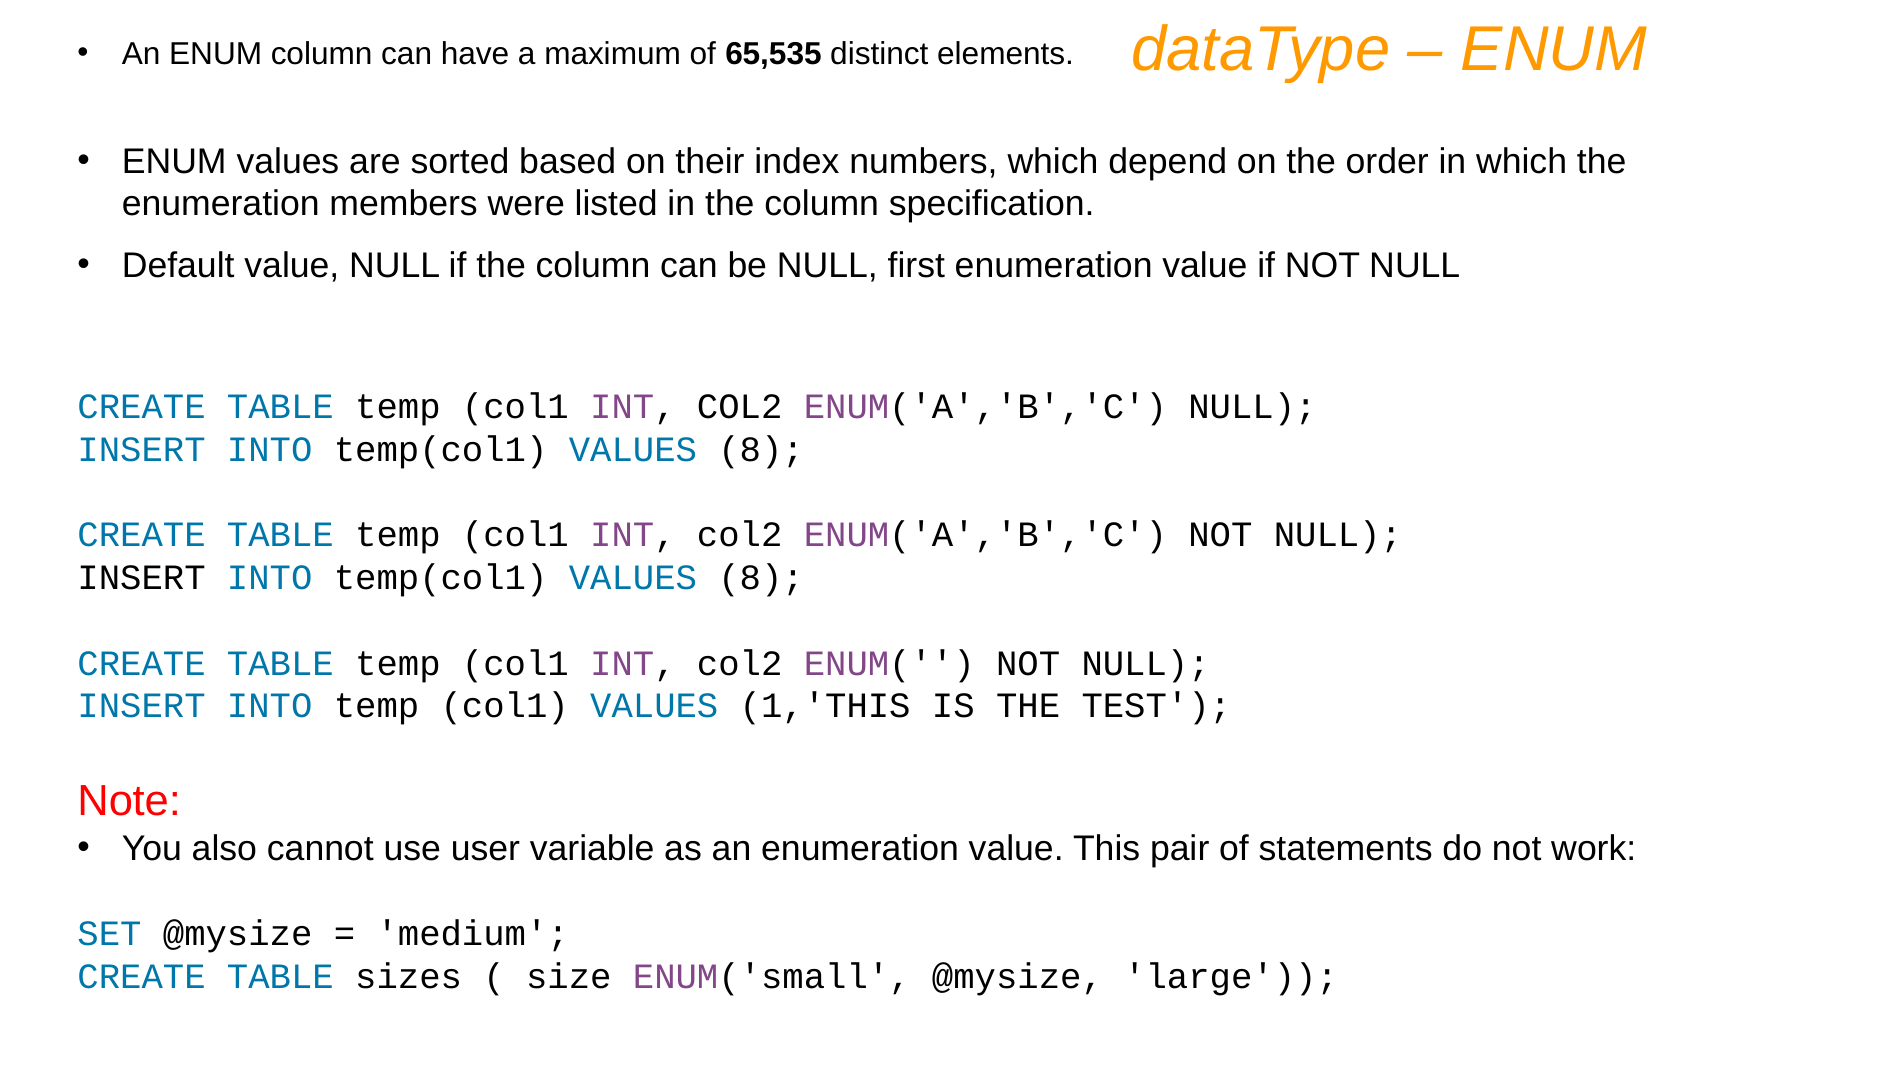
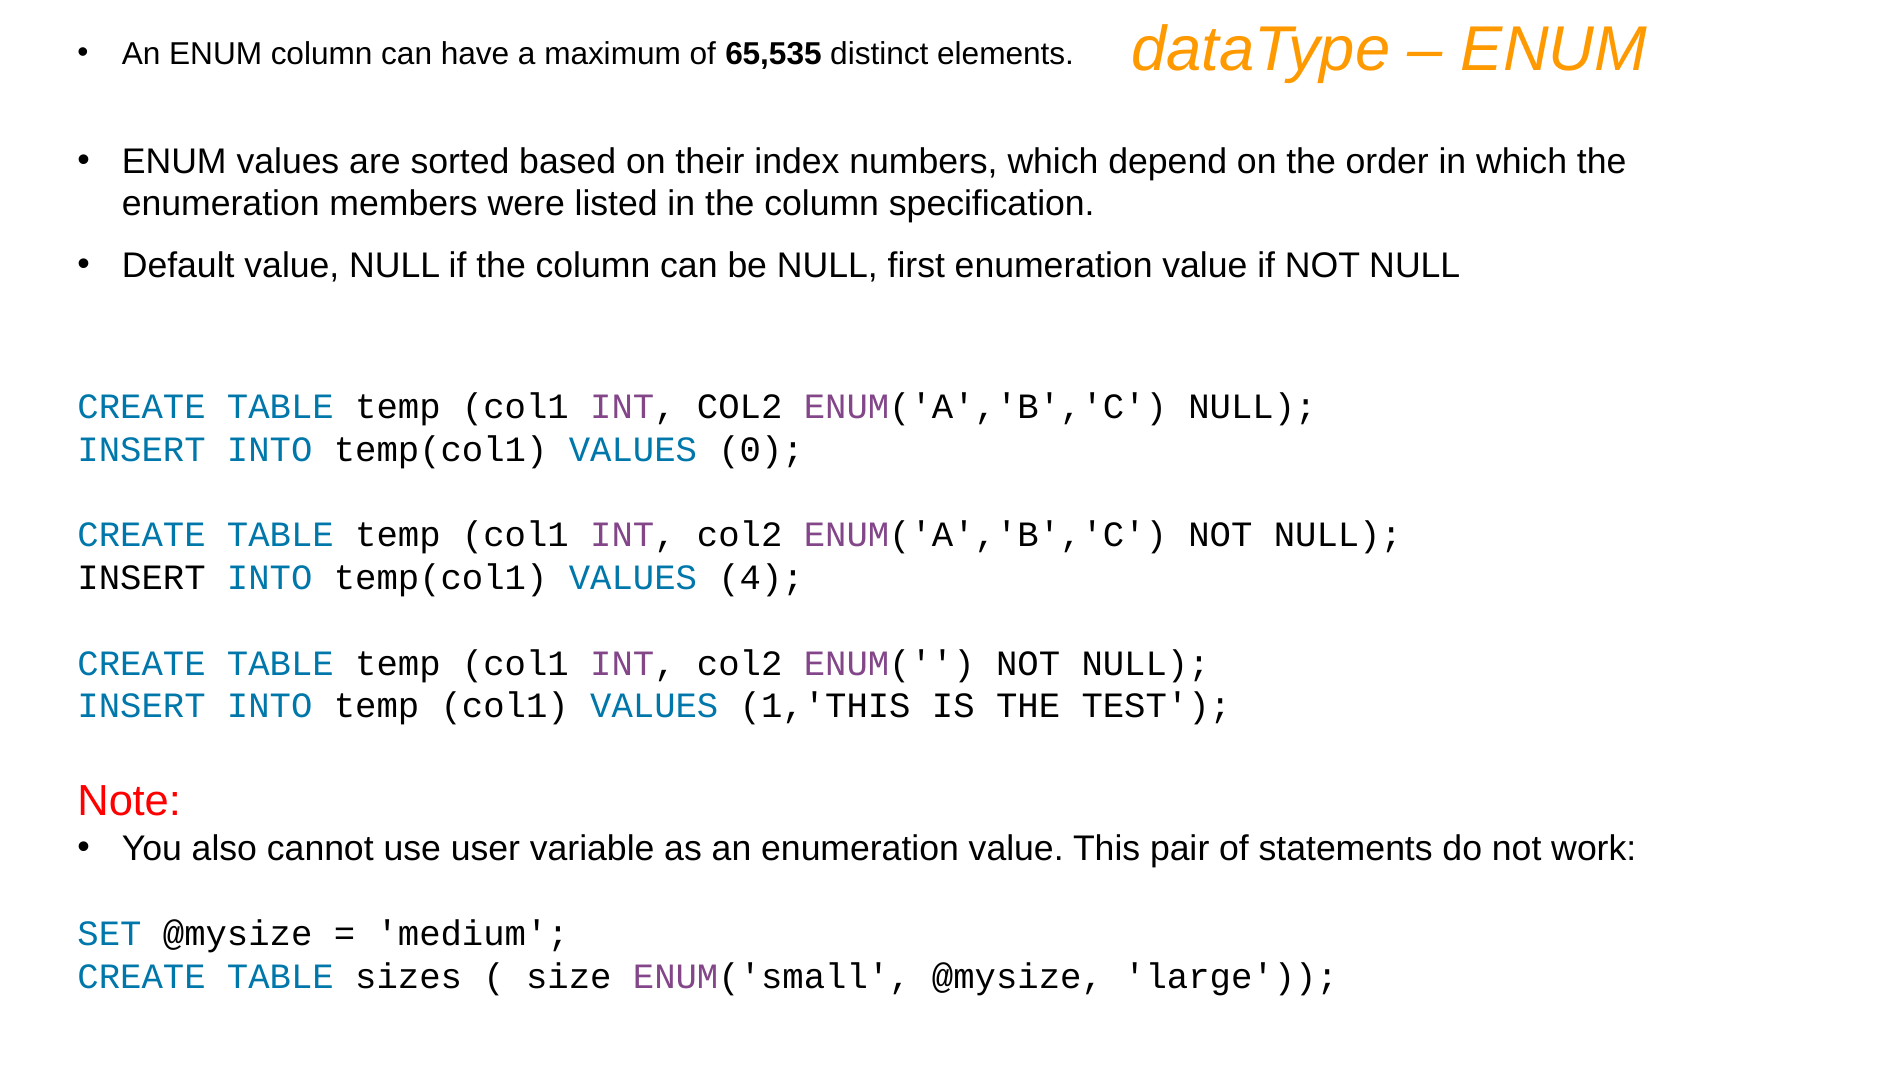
8: 8 -> 0 (761, 450)
8: 8 -> 4 (761, 578)
